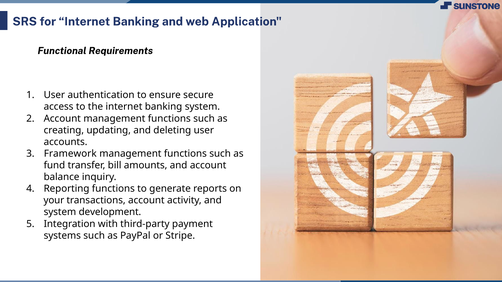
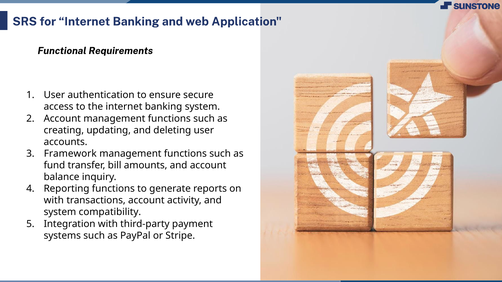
your: your -> with (54, 201)
development: development -> compatibility (110, 212)
